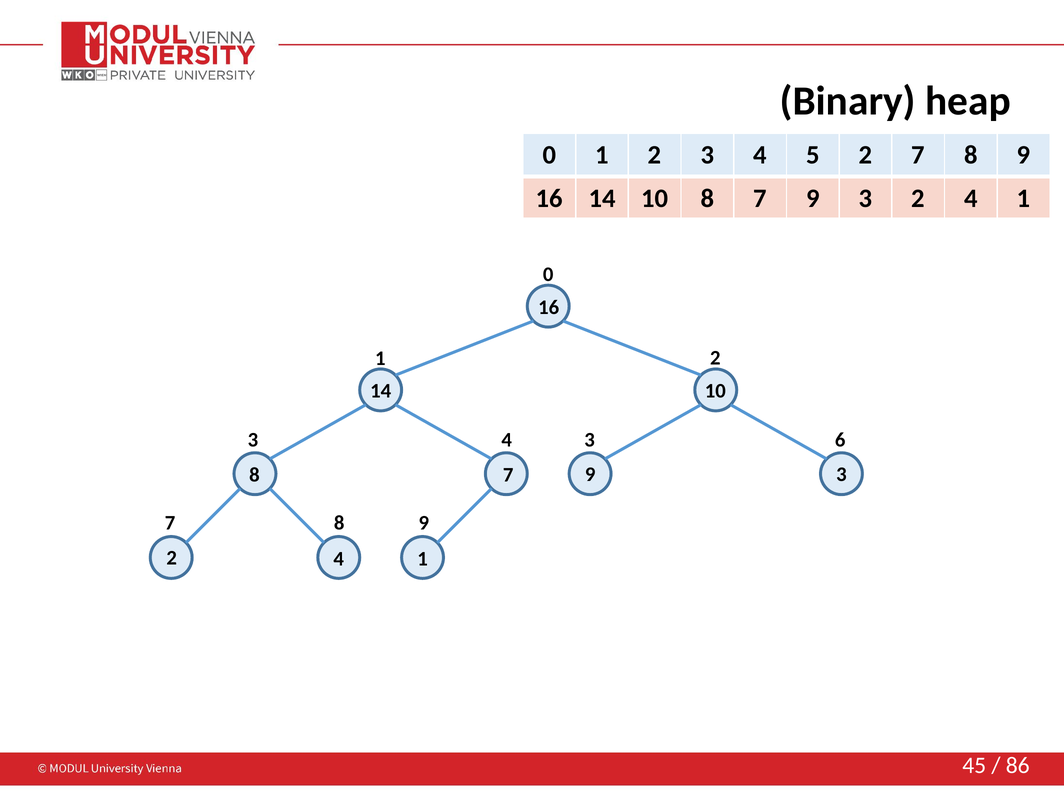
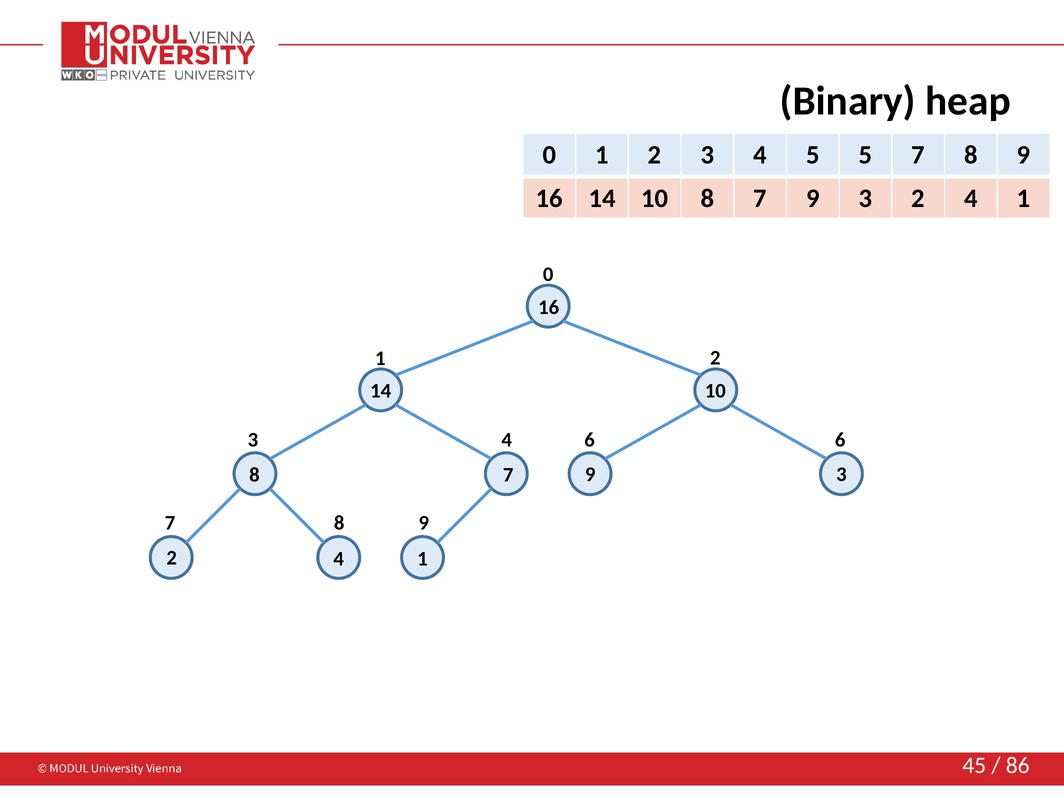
5 2: 2 -> 5 (865, 155)
4 3: 3 -> 6 (590, 440)
